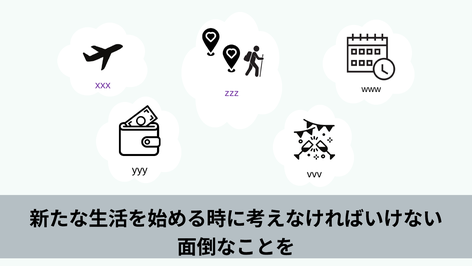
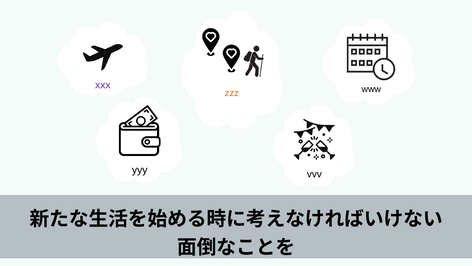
zzz colour: purple -> orange (232, 93)
